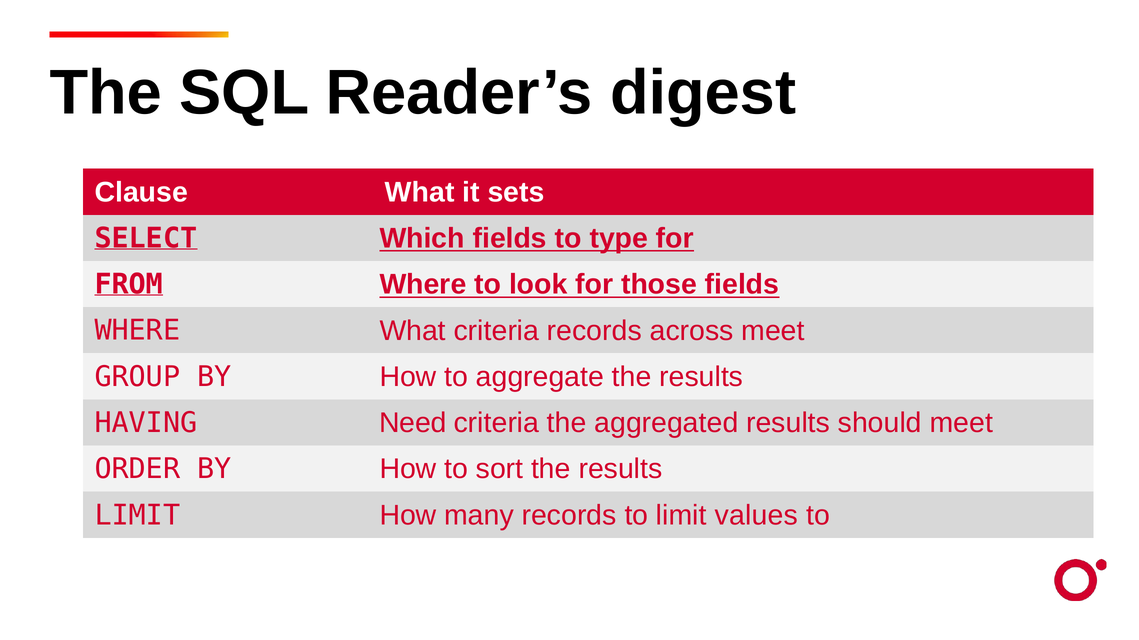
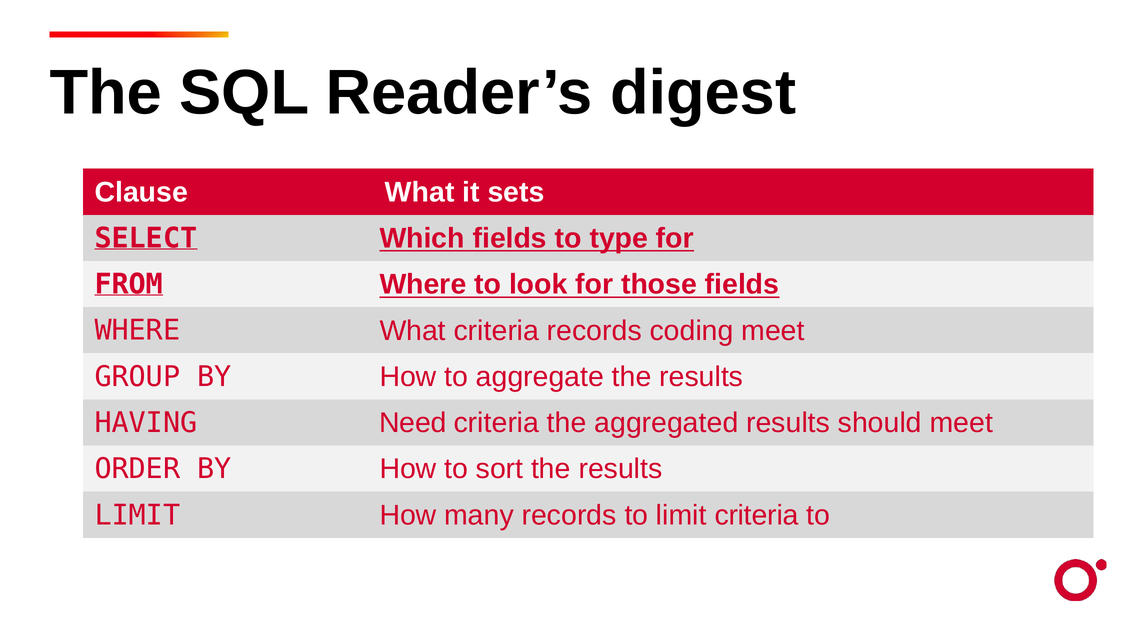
across: across -> coding (692, 331)
limit values: values -> criteria (756, 516)
